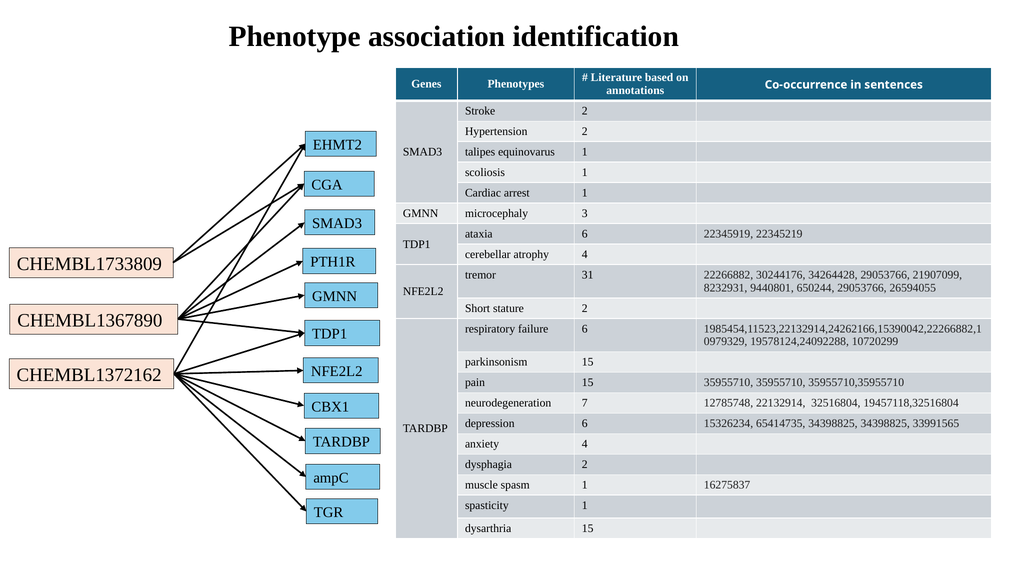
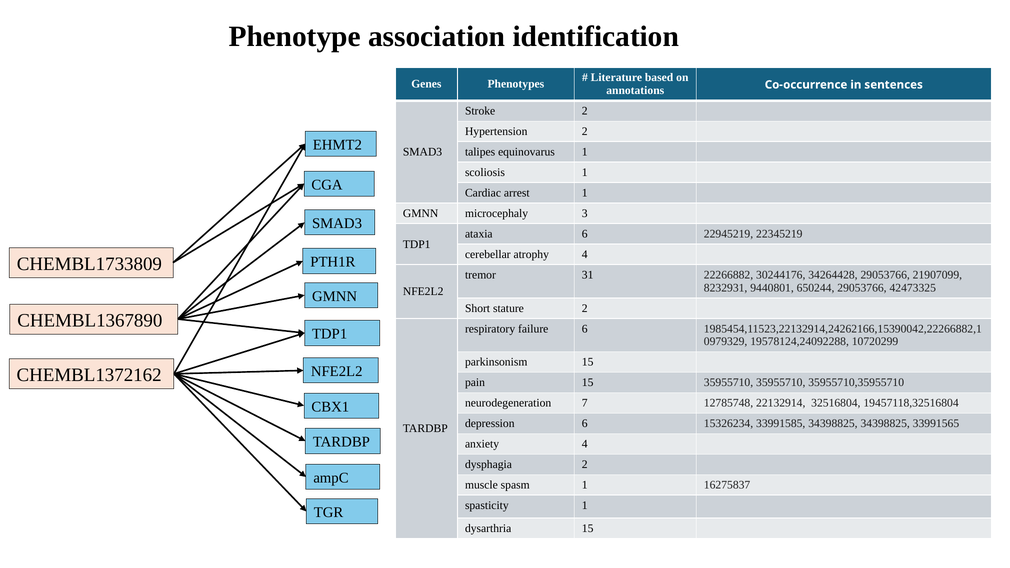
22345919: 22345919 -> 22945219 (729, 234)
26594055: 26594055 -> 42473325 (913, 288)
65414735: 65414735 -> 33991585 (781, 424)
